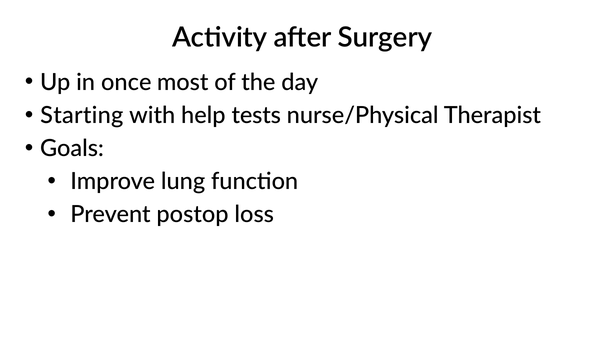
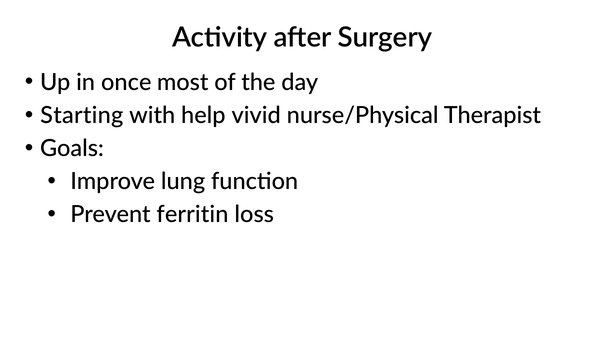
tests: tests -> vivid (256, 115)
postop: postop -> ferritin (192, 215)
